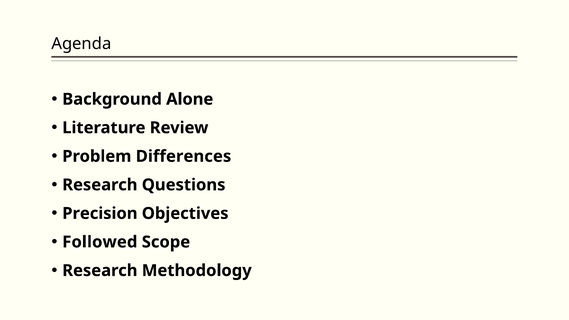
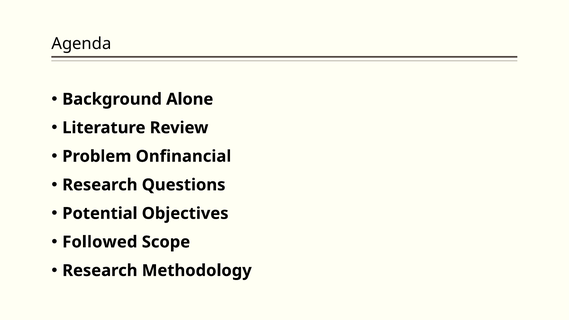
Differences: Differences -> Onfinancial (184, 156)
Precision: Precision -> Potential (100, 213)
